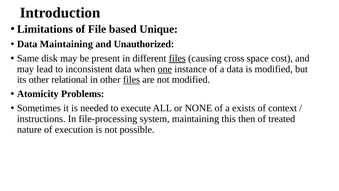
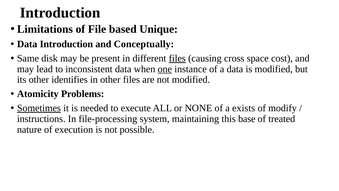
Data Maintaining: Maintaining -> Introduction (66, 44)
Unauthorized: Unauthorized -> Conceptually (144, 44)
relational: relational -> identifies (70, 80)
files underline: present -> none (131, 80)
Sometimes underline: none -> present (39, 108)
context: context -> modify (283, 108)
then: then -> base (247, 119)
